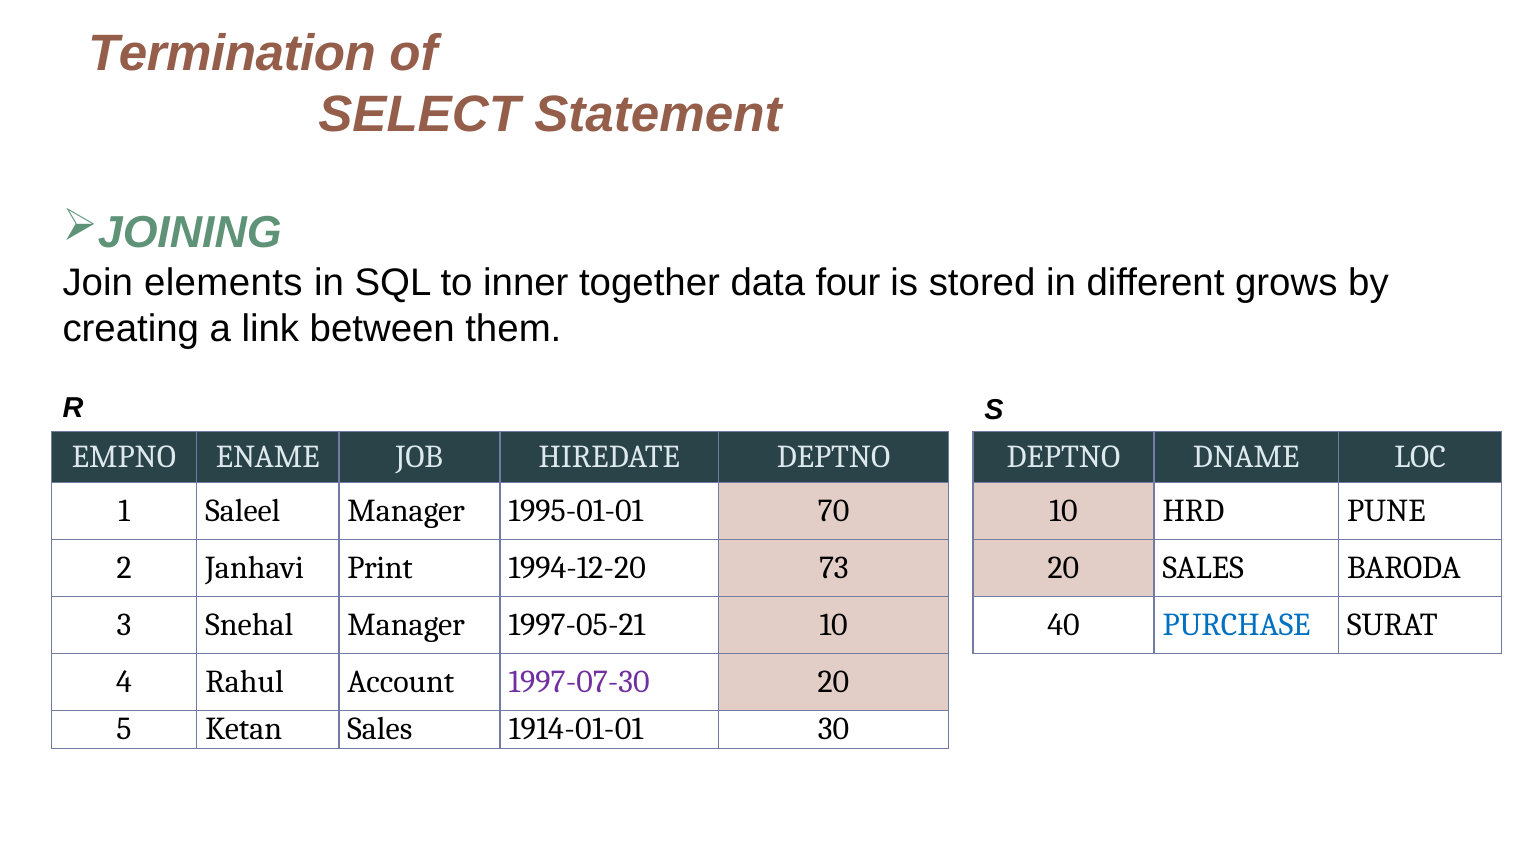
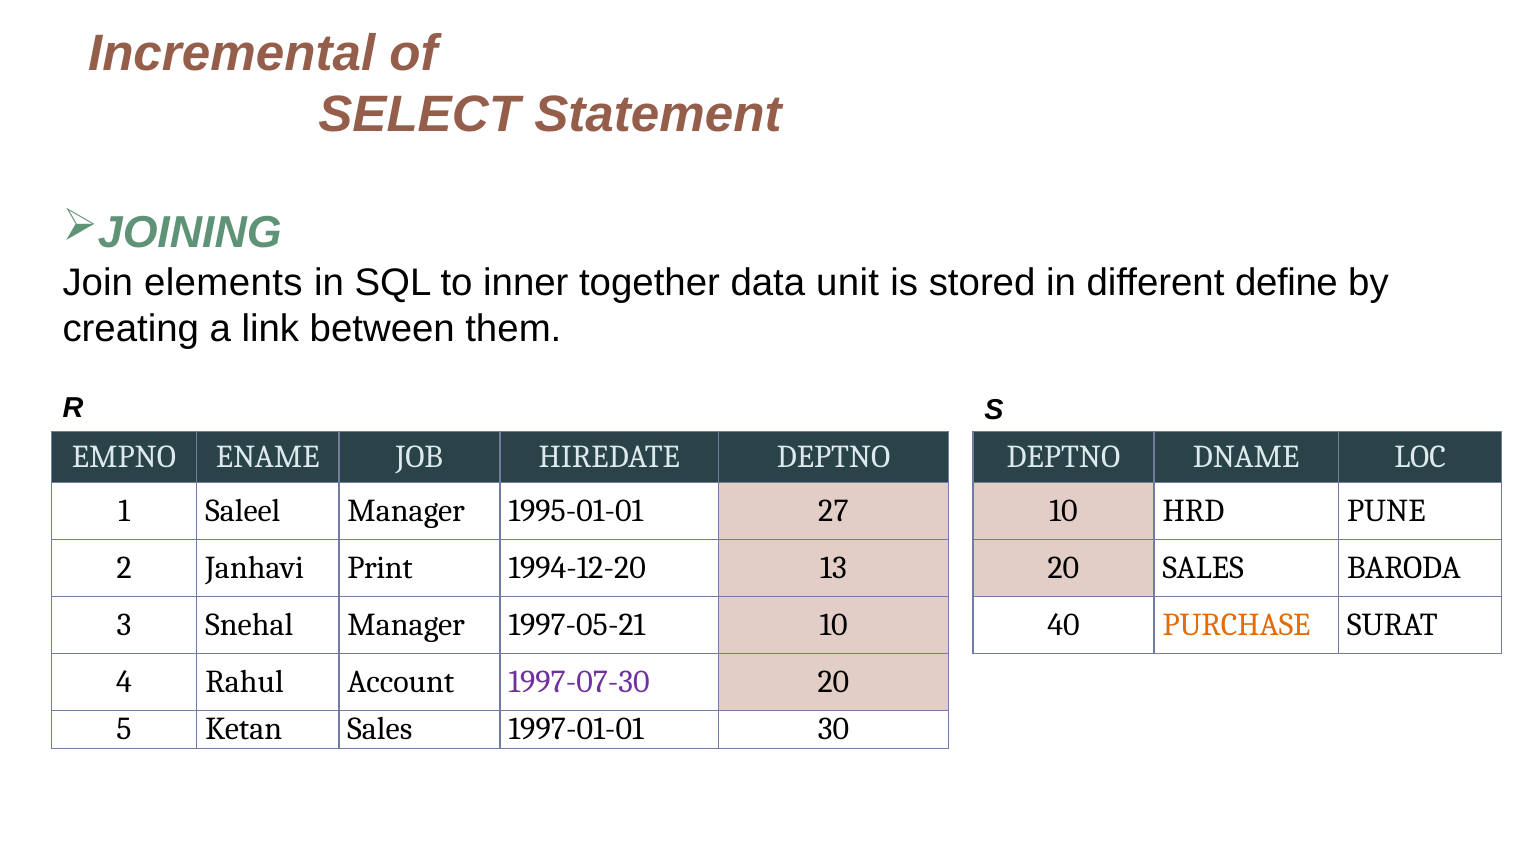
Termination: Termination -> Incremental (232, 54)
four: four -> unit (848, 283)
grows: grows -> define (1286, 283)
70: 70 -> 27 (833, 511)
73: 73 -> 13 (833, 568)
PURCHASE colour: blue -> orange (1237, 625)
1914-01-01: 1914-01-01 -> 1997-01-01 (576, 730)
